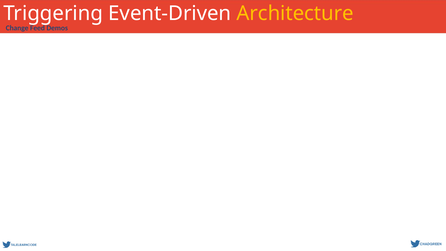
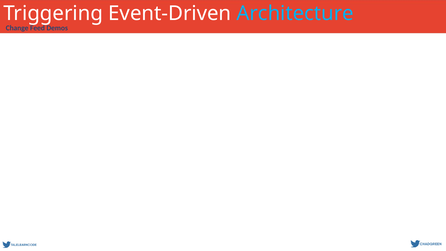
Architecture colour: yellow -> light blue (295, 13)
